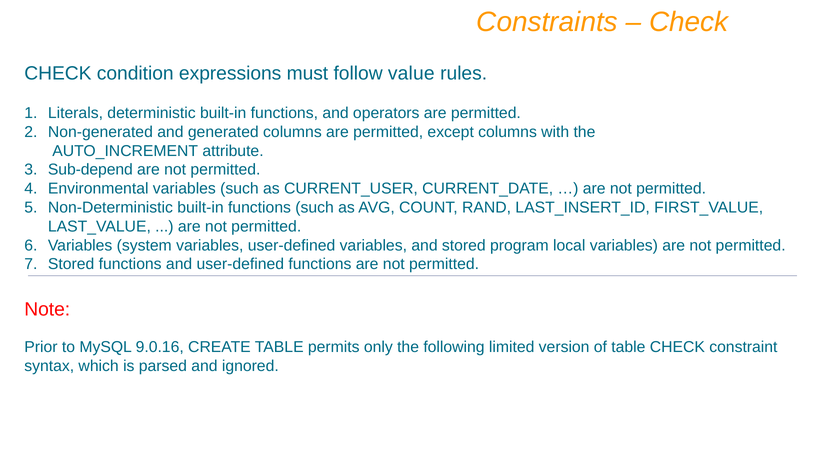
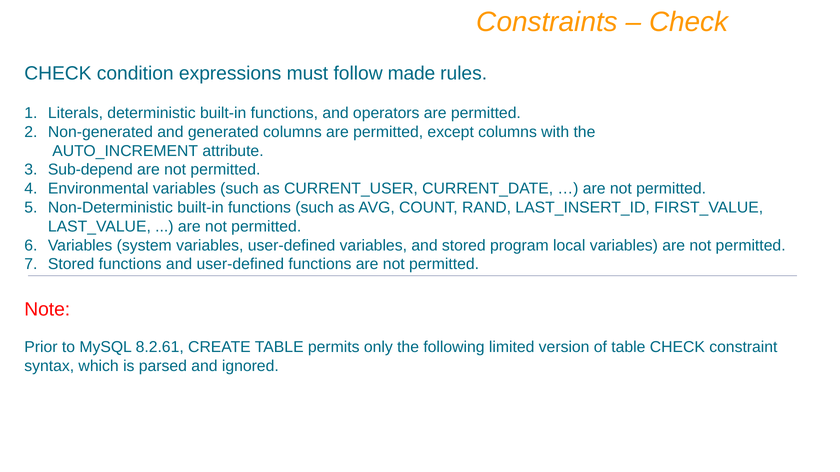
value: value -> made (411, 74)
9.0.16: 9.0.16 -> 8.2.61 (160, 347)
